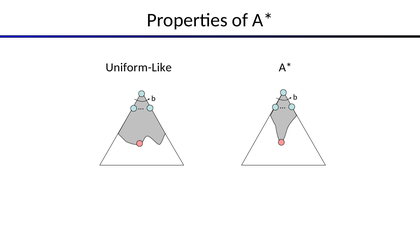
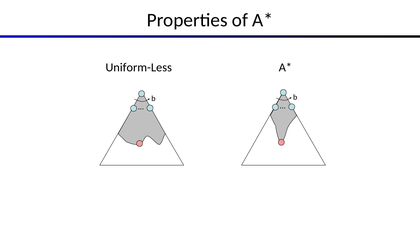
Uniform-Like: Uniform-Like -> Uniform-Less (139, 68)
